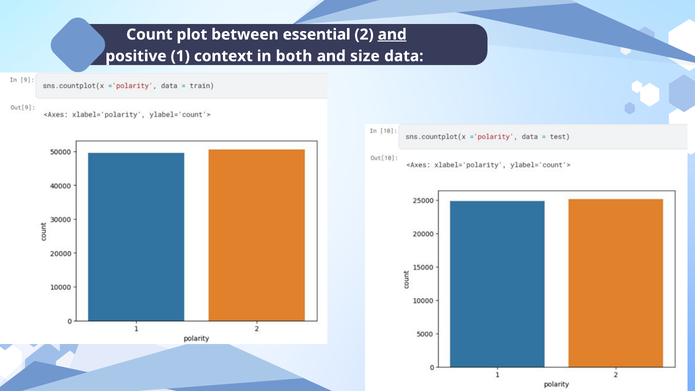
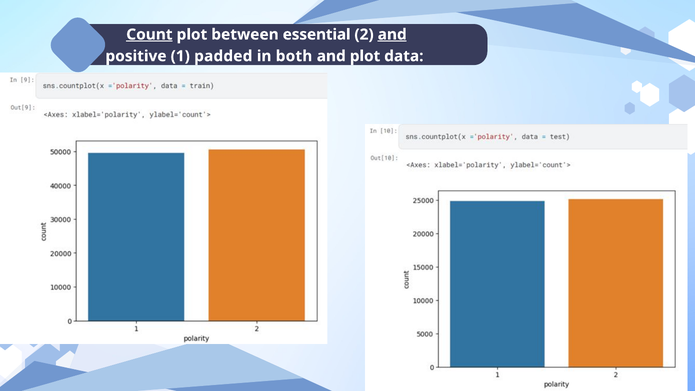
Count underline: none -> present (149, 35)
context: context -> padded (223, 56)
and size: size -> plot (365, 56)
